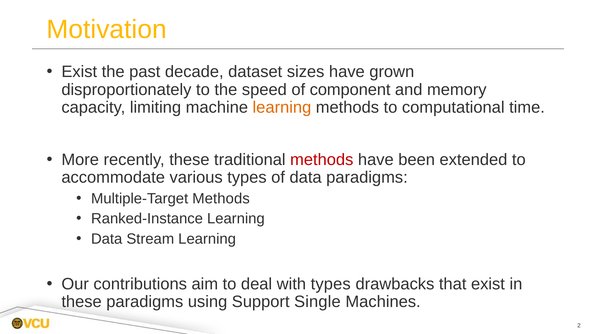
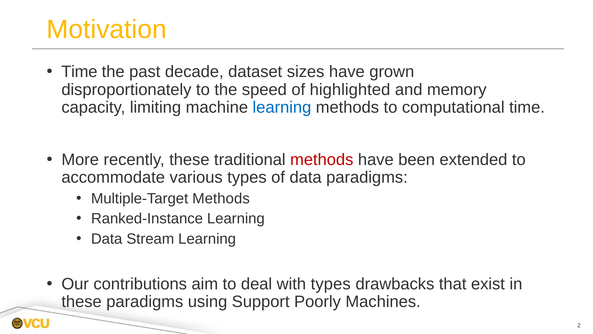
Exist: Exist -> Time (79, 72)
component: component -> highlighted (350, 90)
learning colour: orange -> blue (282, 107)
Single: Single -> Poorly (317, 301)
